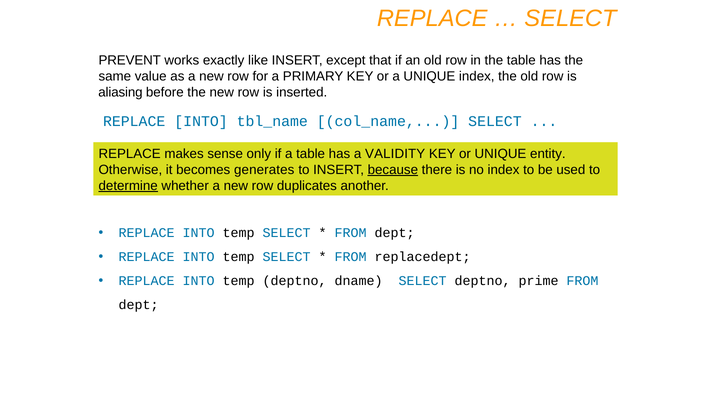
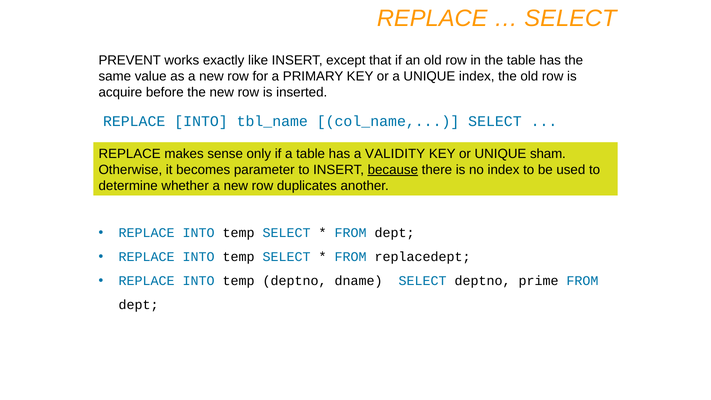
aliasing: aliasing -> acquire (120, 92)
entity: entity -> sham (548, 154)
generates: generates -> parameter (264, 170)
determine underline: present -> none (128, 186)
